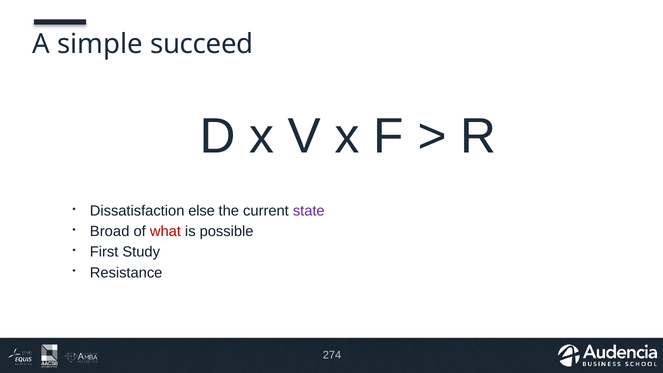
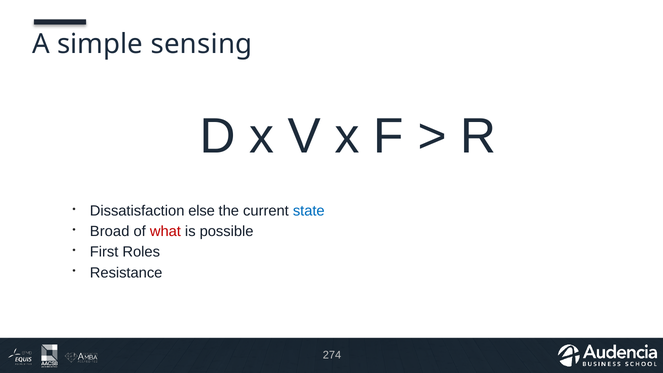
succeed: succeed -> sensing (201, 44)
state colour: purple -> blue (309, 211)
Study: Study -> Roles (141, 252)
